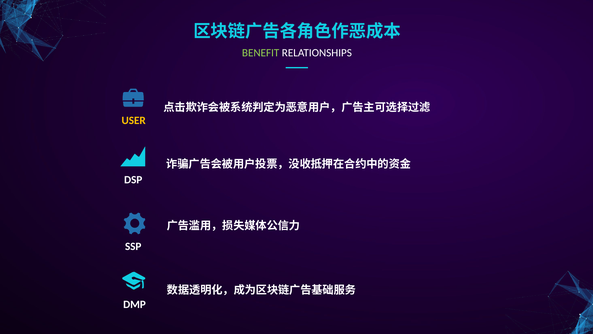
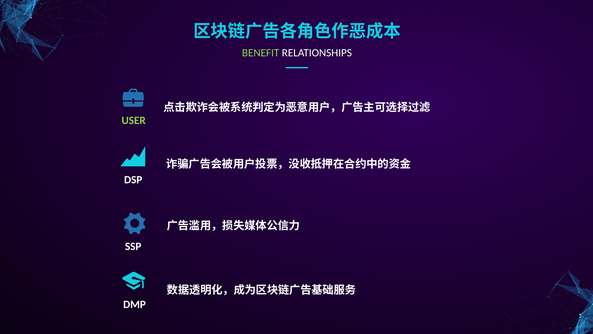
USER colour: yellow -> light green (134, 120)
